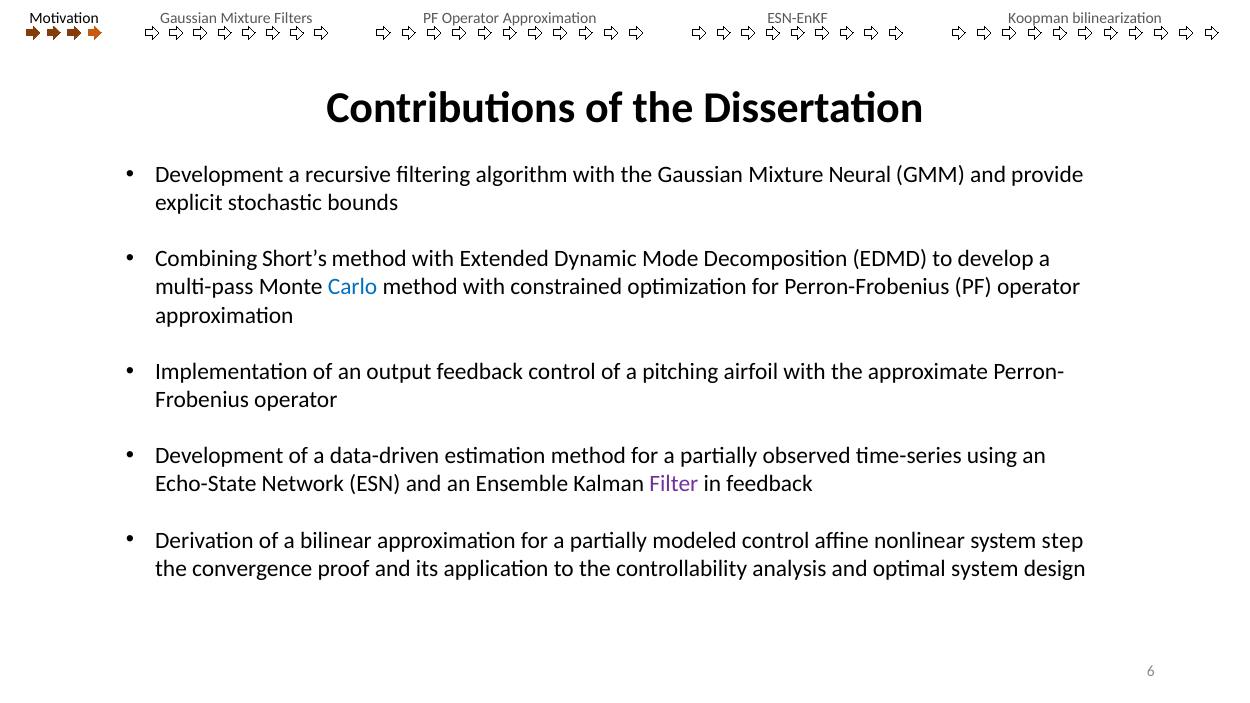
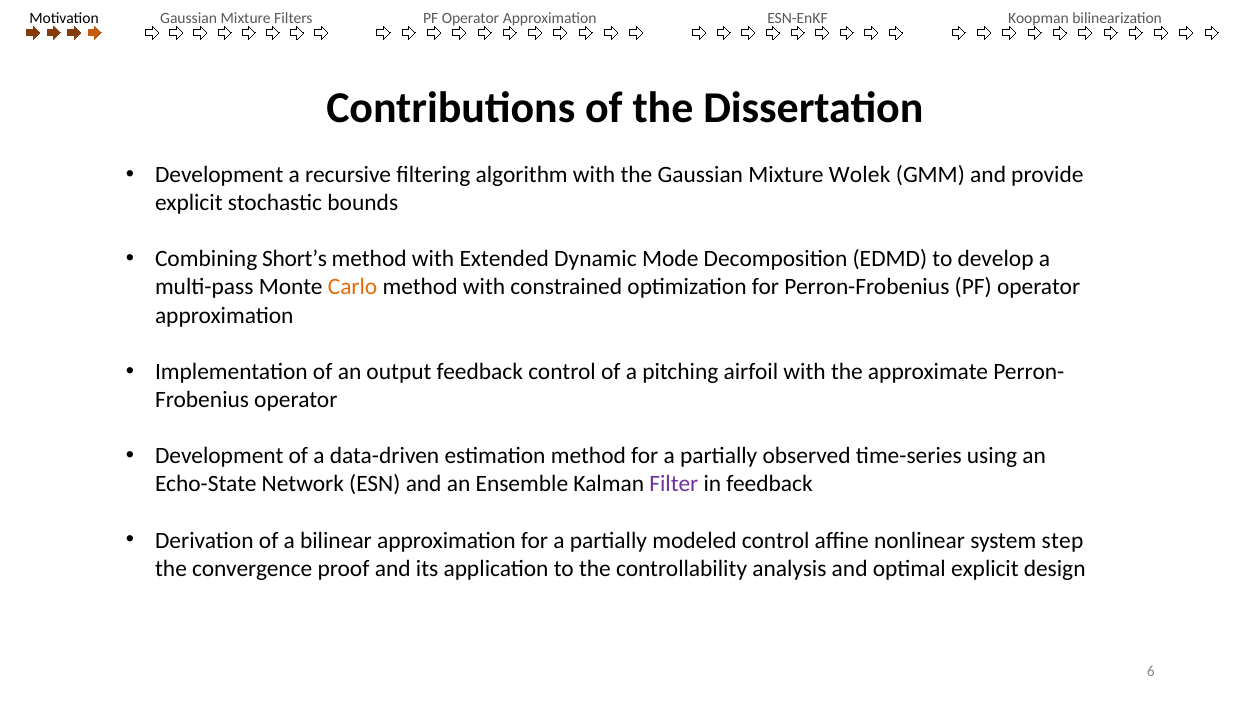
Neural: Neural -> Wolek (860, 175)
Carlo colour: blue -> orange (353, 287)
optimal system: system -> explicit (985, 568)
